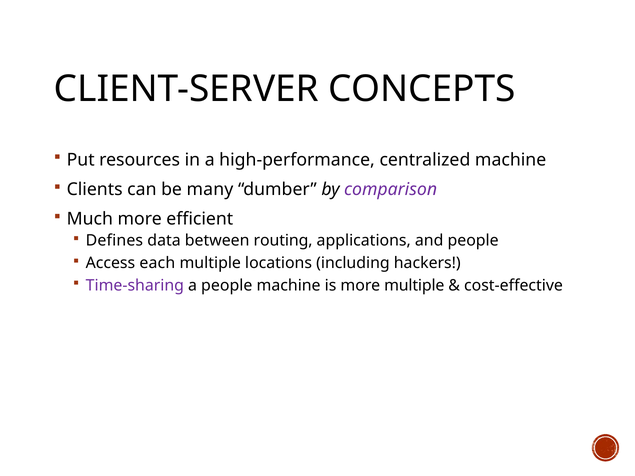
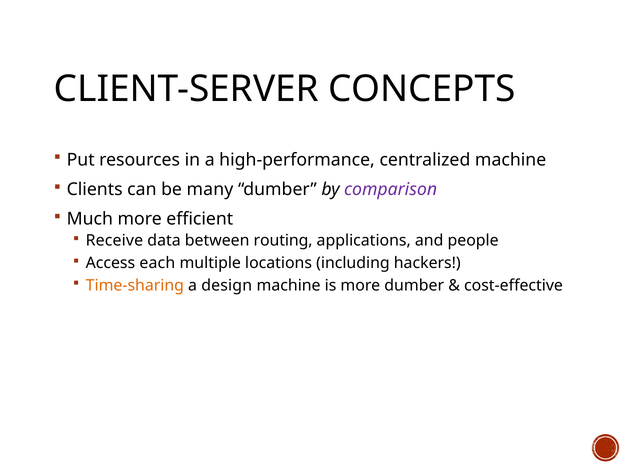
Defines: Defines -> Receive (114, 241)
Time-sharing colour: purple -> orange (135, 286)
a people: people -> design (227, 286)
more multiple: multiple -> dumber (414, 286)
